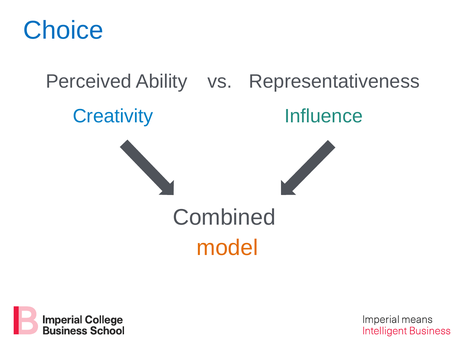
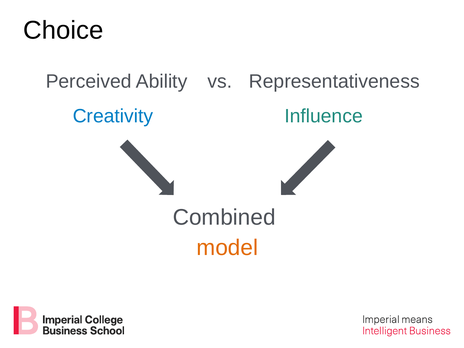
Choice colour: blue -> black (63, 30)
